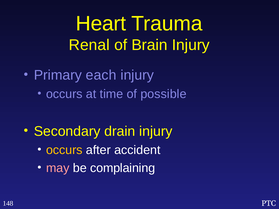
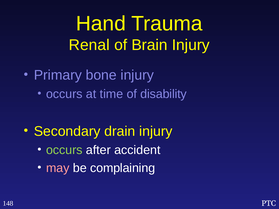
Heart: Heart -> Hand (101, 24)
each: each -> bone (101, 75)
possible: possible -> disability (164, 94)
occurs colour: yellow -> light green (64, 150)
